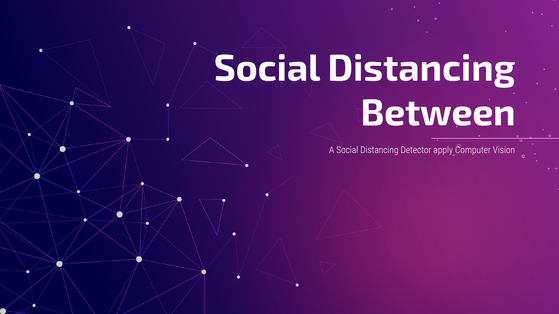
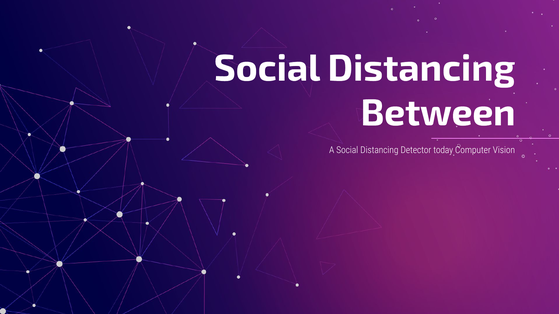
apply: apply -> today (443, 150)
